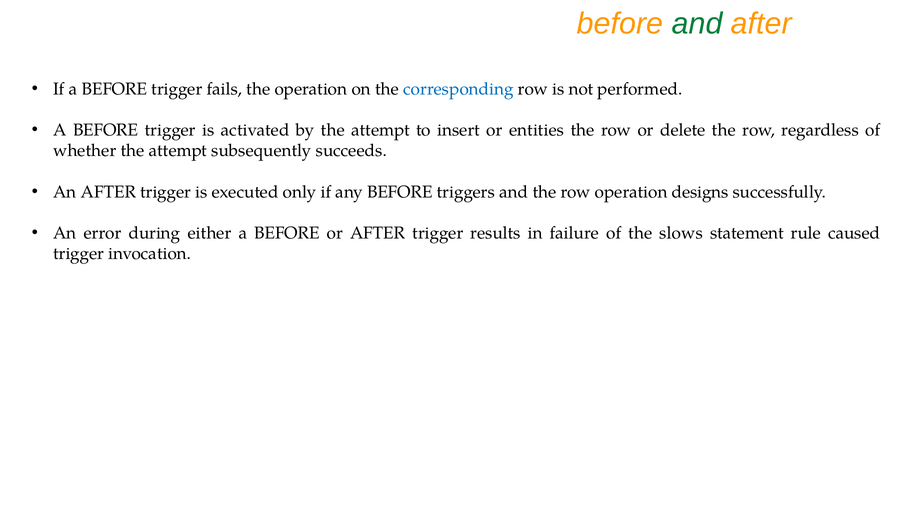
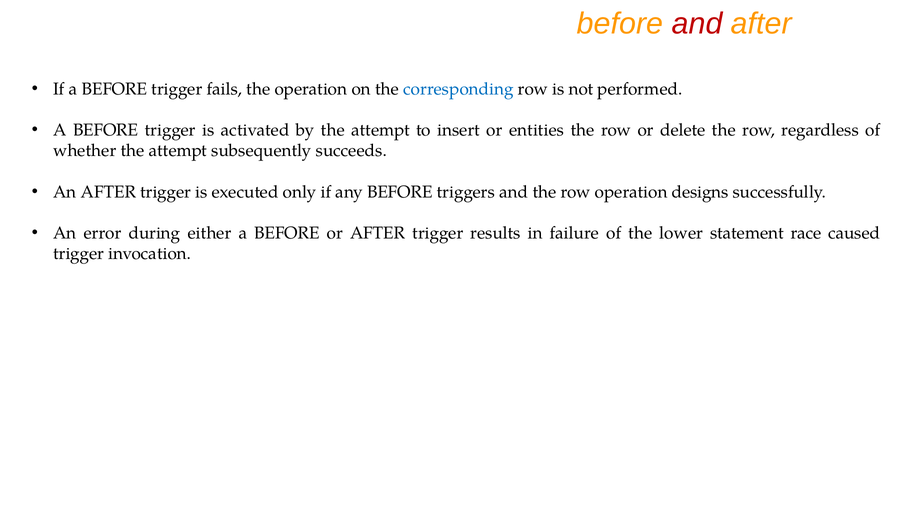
and colour: green -> red (697, 24)
slows: slows -> lower (681, 233)
rule: rule -> race (806, 233)
